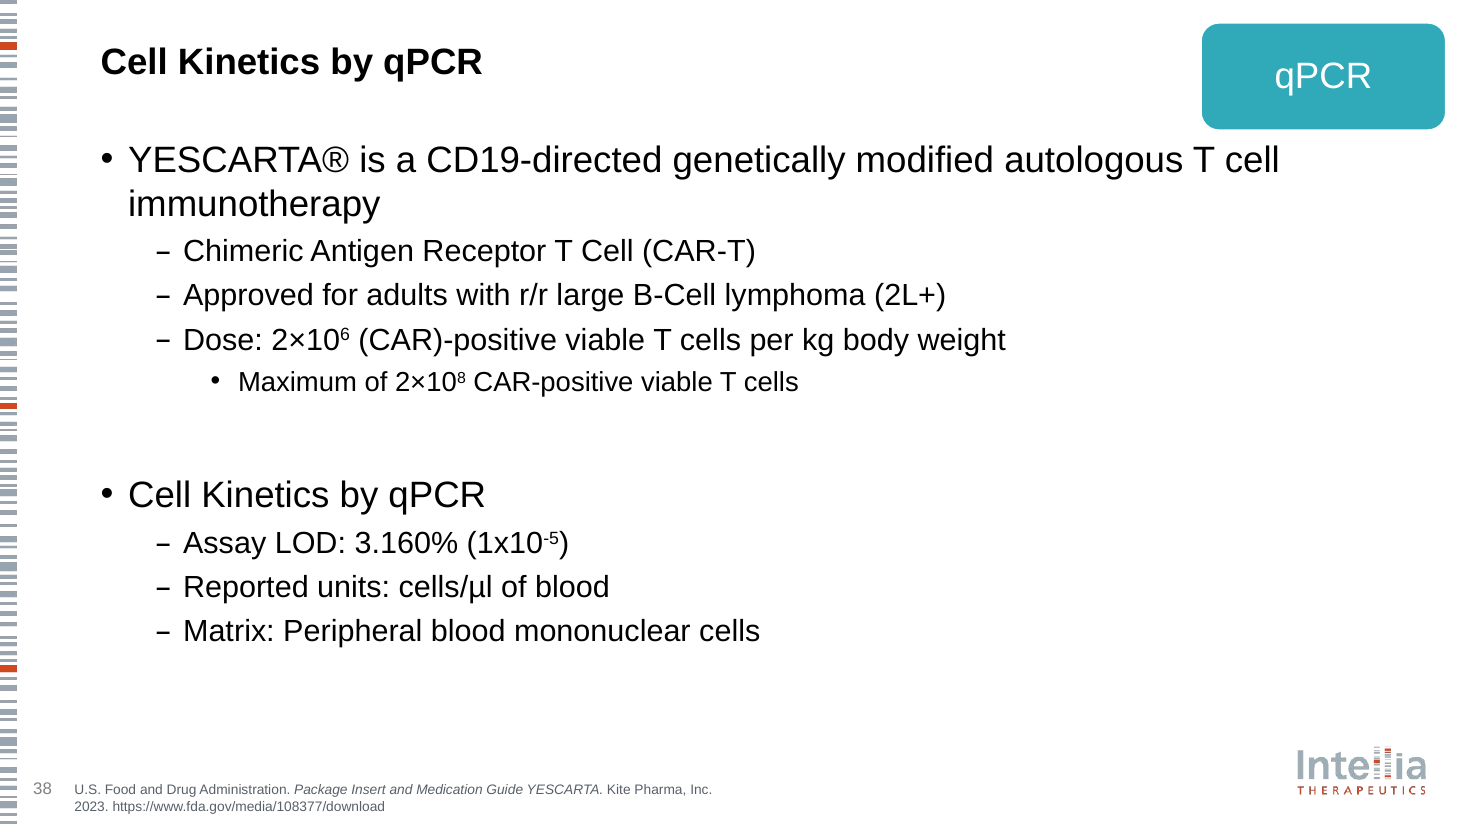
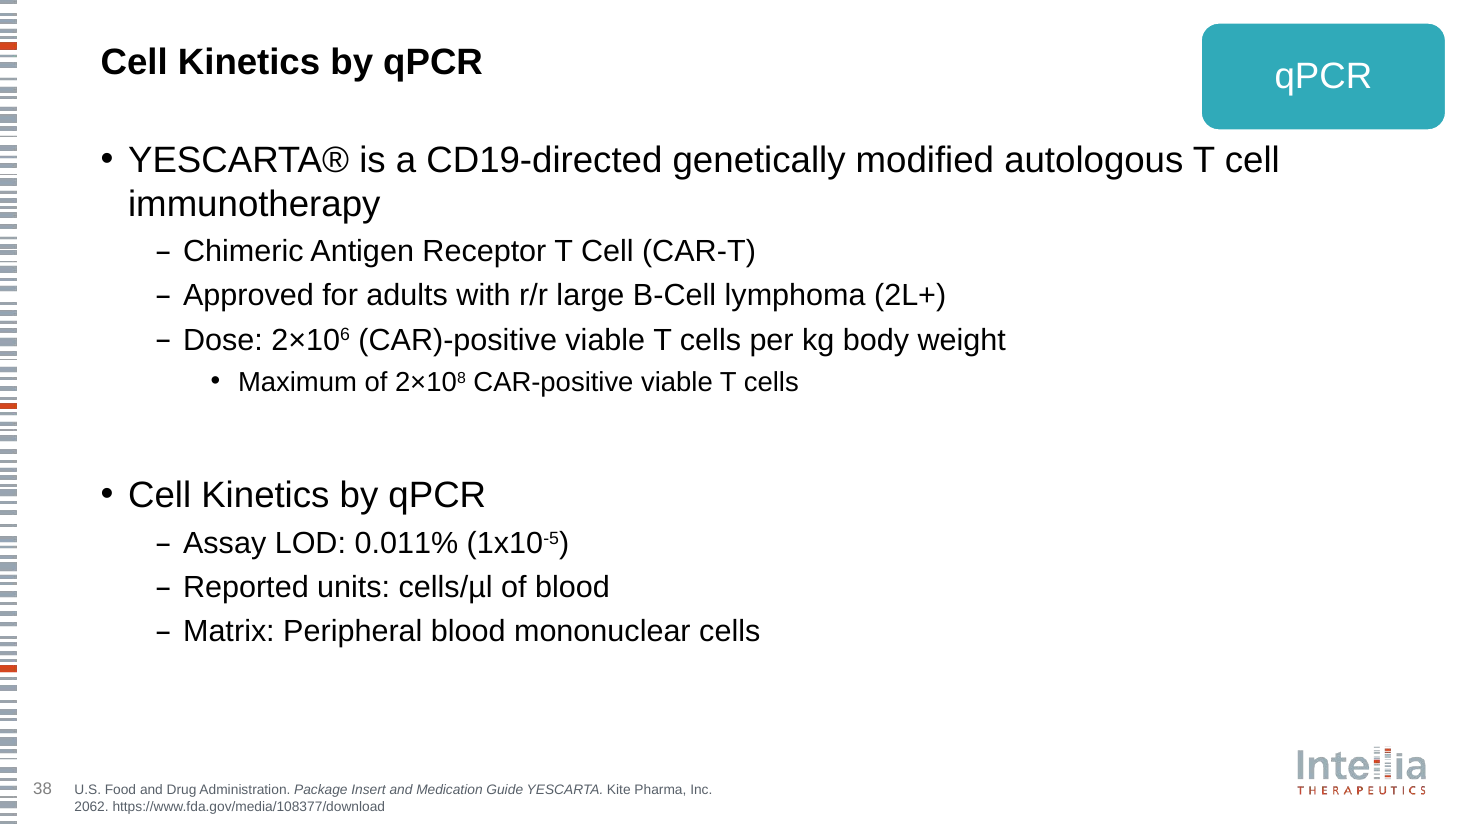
3.160%: 3.160% -> 0.011% (406, 543)
2023: 2023 -> 2062 (92, 807)
